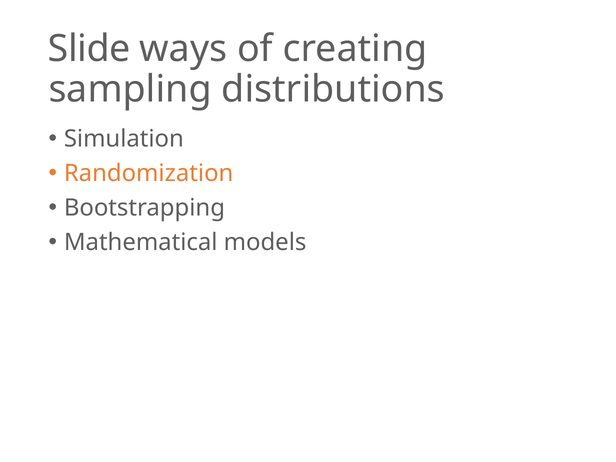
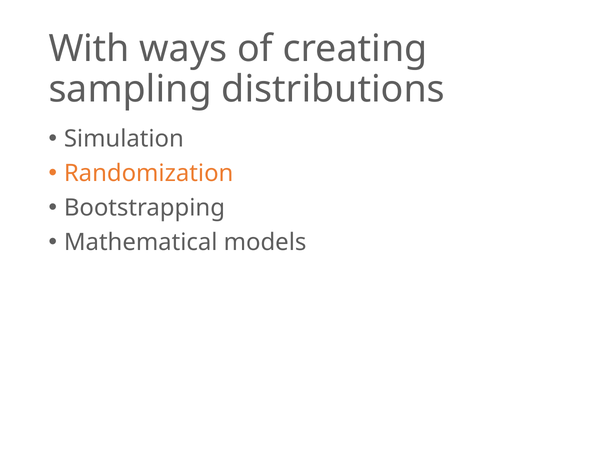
Slide: Slide -> With (89, 49)
